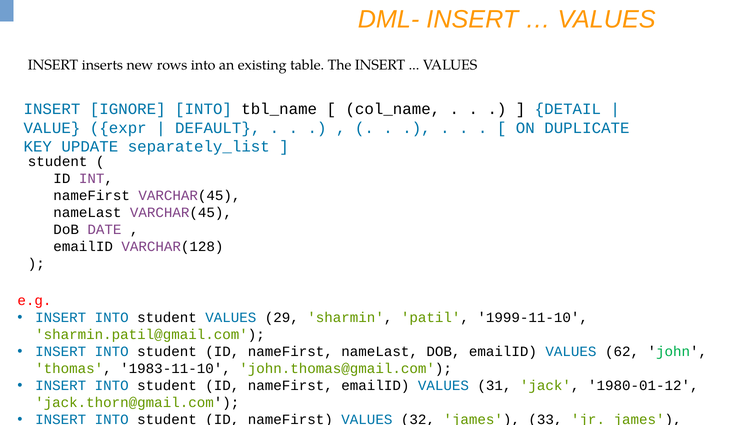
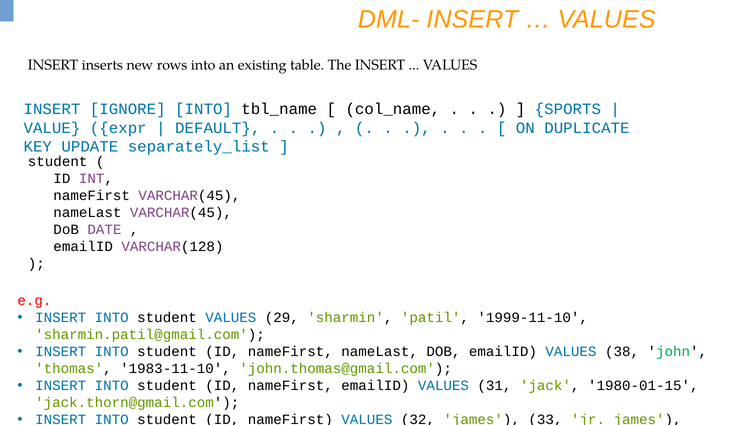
DETAIL: DETAIL -> SPORTS (568, 109)
62: 62 -> 38 (622, 352)
1980-01-12: 1980-01-12 -> 1980-01-15 (643, 386)
